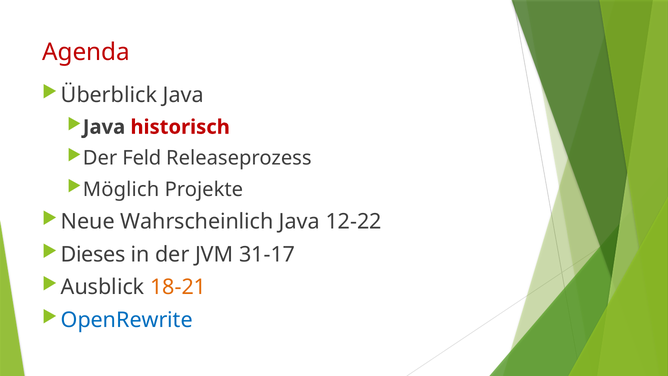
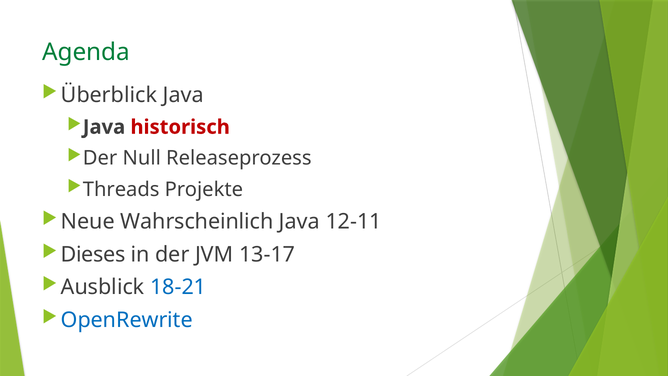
Agenda colour: red -> green (86, 52)
Feld: Feld -> Null (142, 158)
Möglich: Möglich -> Threads (121, 189)
12-22: 12-22 -> 12-11 (354, 222)
31-17: 31-17 -> 13-17 (267, 254)
18-21 colour: orange -> blue (178, 287)
